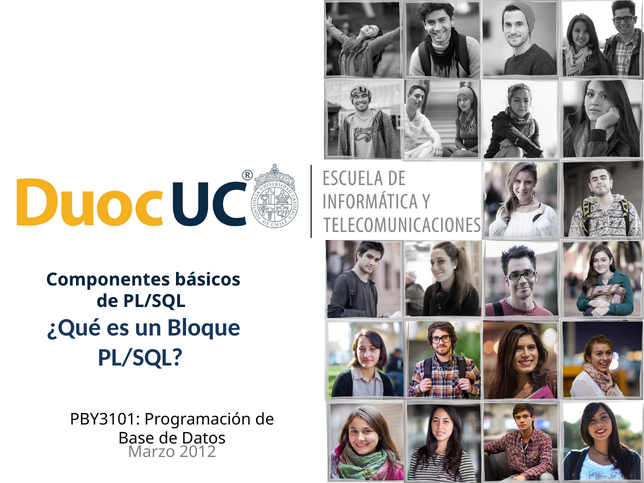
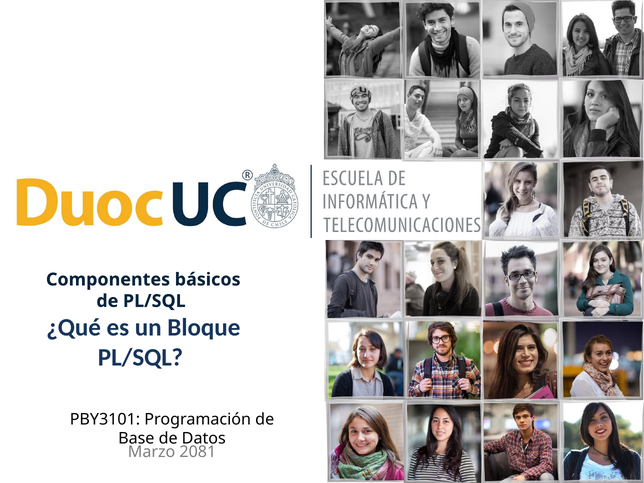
2012: 2012 -> 2081 (198, 452)
